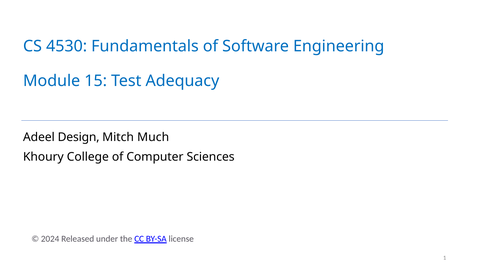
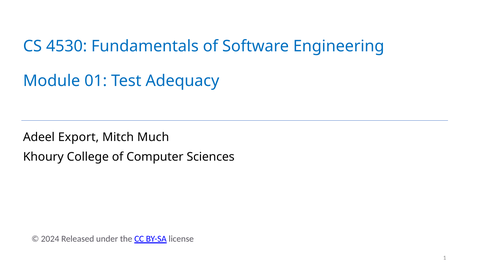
15: 15 -> 01 (96, 81)
Design: Design -> Export (78, 138)
